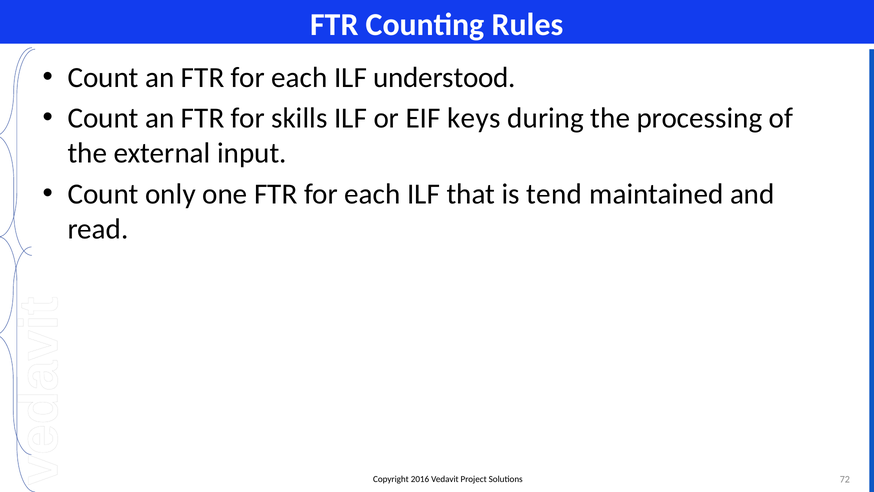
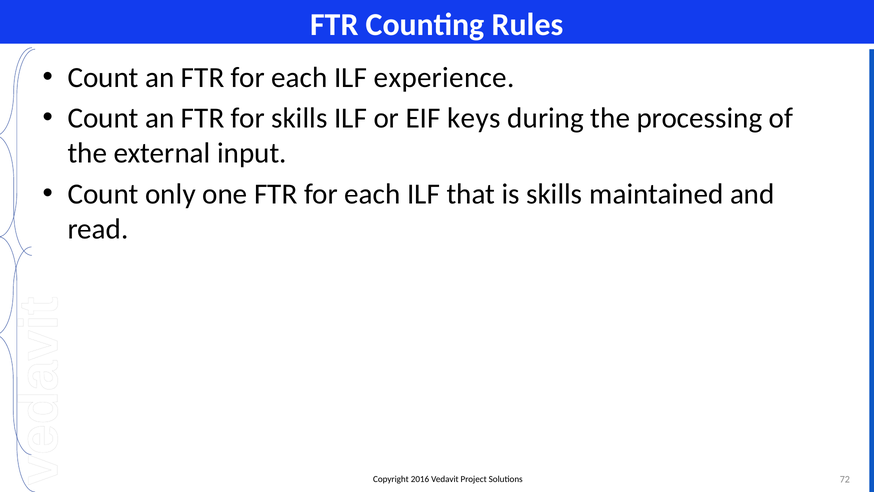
understood: understood -> experience (444, 77)
is tend: tend -> skills (554, 194)
